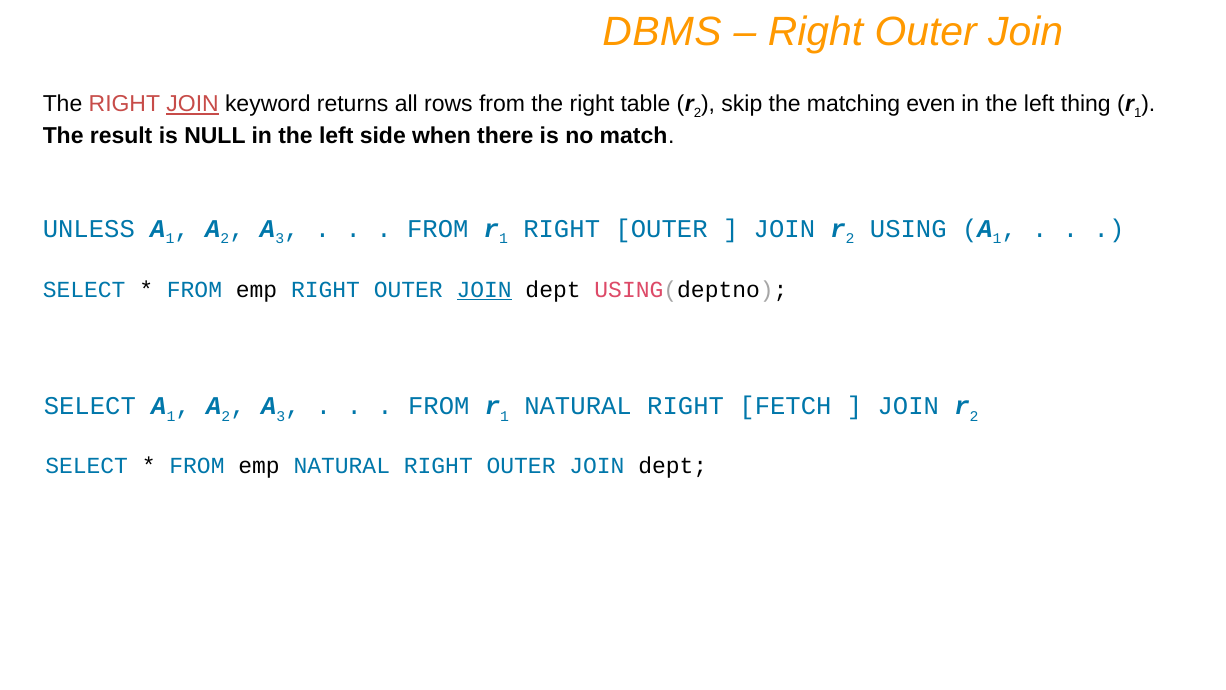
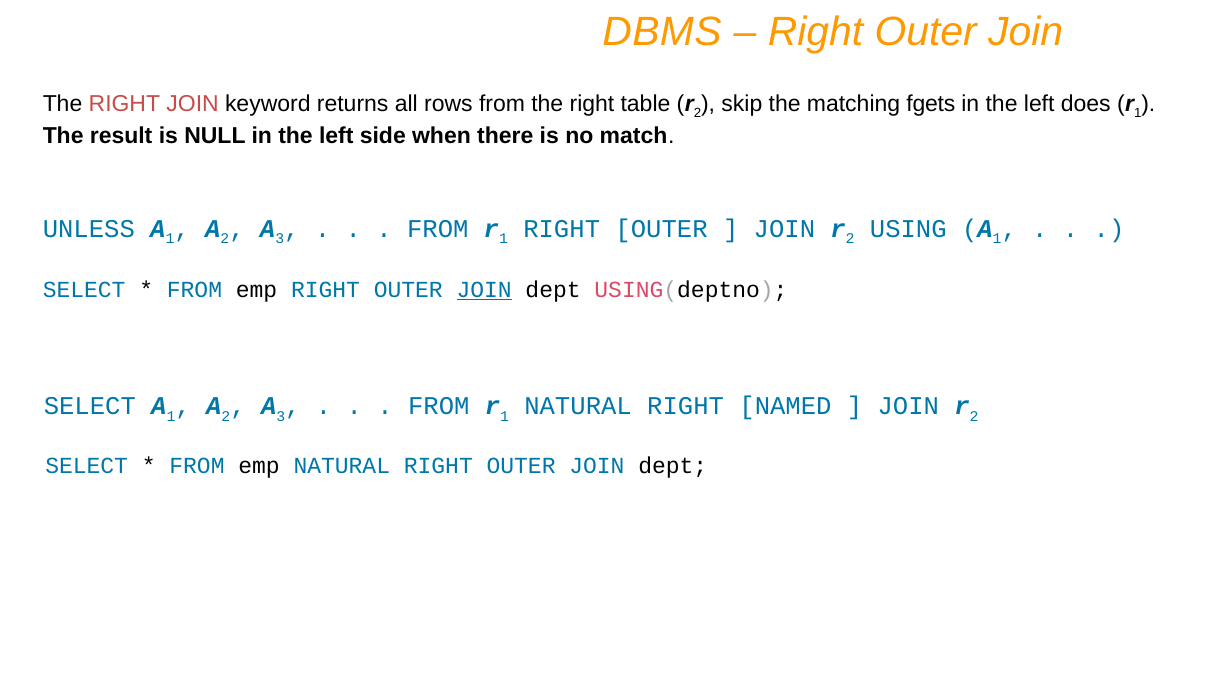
JOIN underline: present -> none (193, 104)
even: even -> fgets (931, 104)
thing: thing -> does (1086, 104)
FETCH: FETCH -> NAMED (785, 406)
